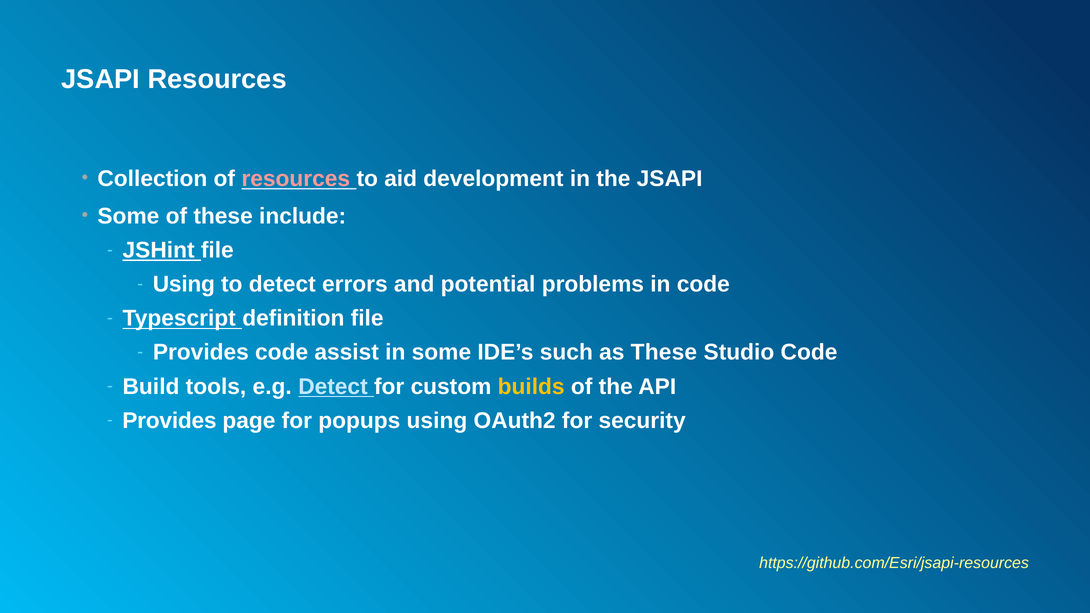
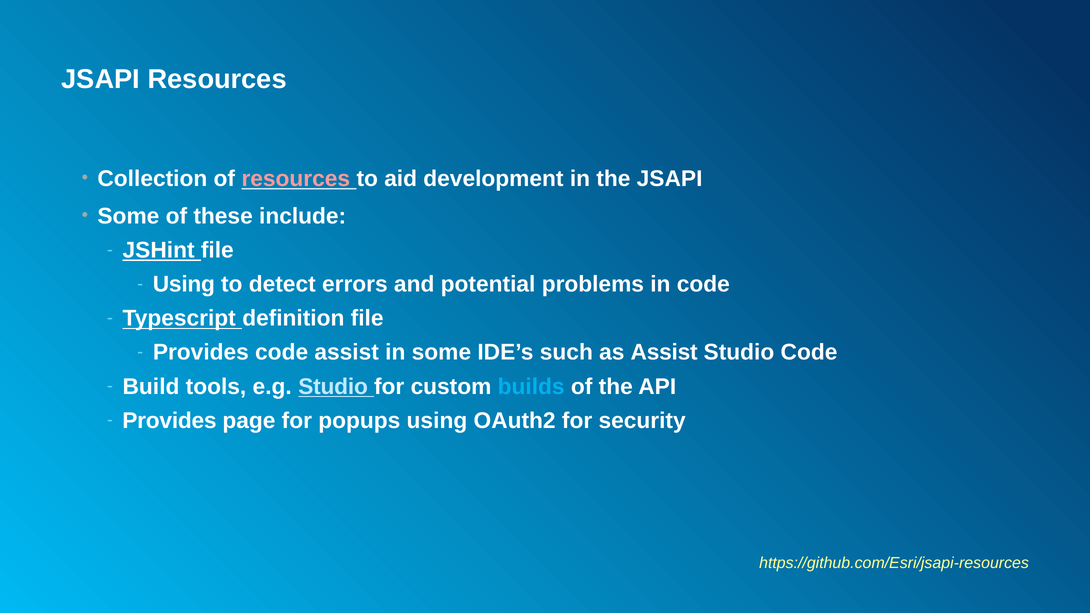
as These: These -> Assist (664, 353)
e.g Detect: Detect -> Studio (333, 387)
builds colour: yellow -> light blue (531, 387)
